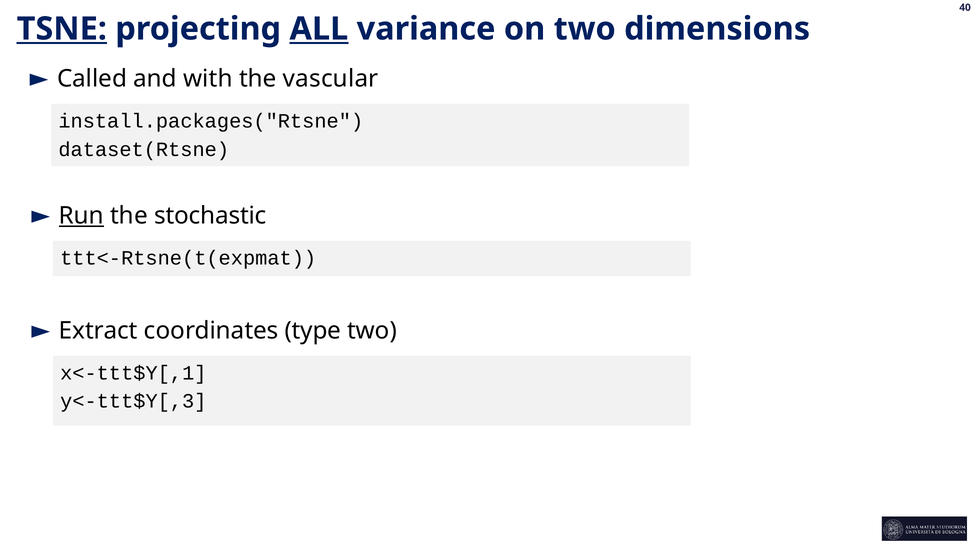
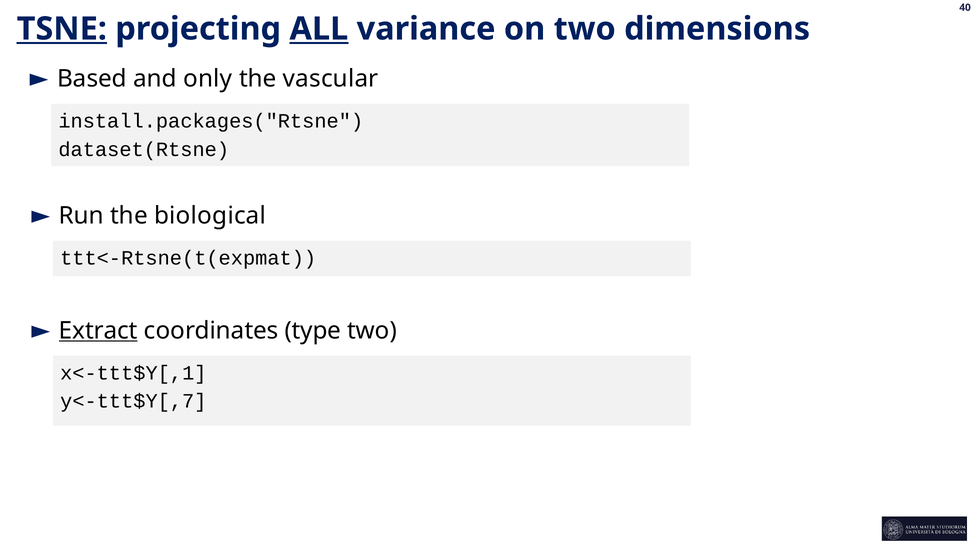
Called: Called -> Based (92, 79)
with: with -> only (208, 79)
Run underline: present -> none (81, 216)
stochastic: stochastic -> biological (210, 216)
Extract underline: none -> present (98, 331)
y<-ttt$Y[,3: y<-ttt$Y[,3 -> y<-ttt$Y[,7 (133, 401)
